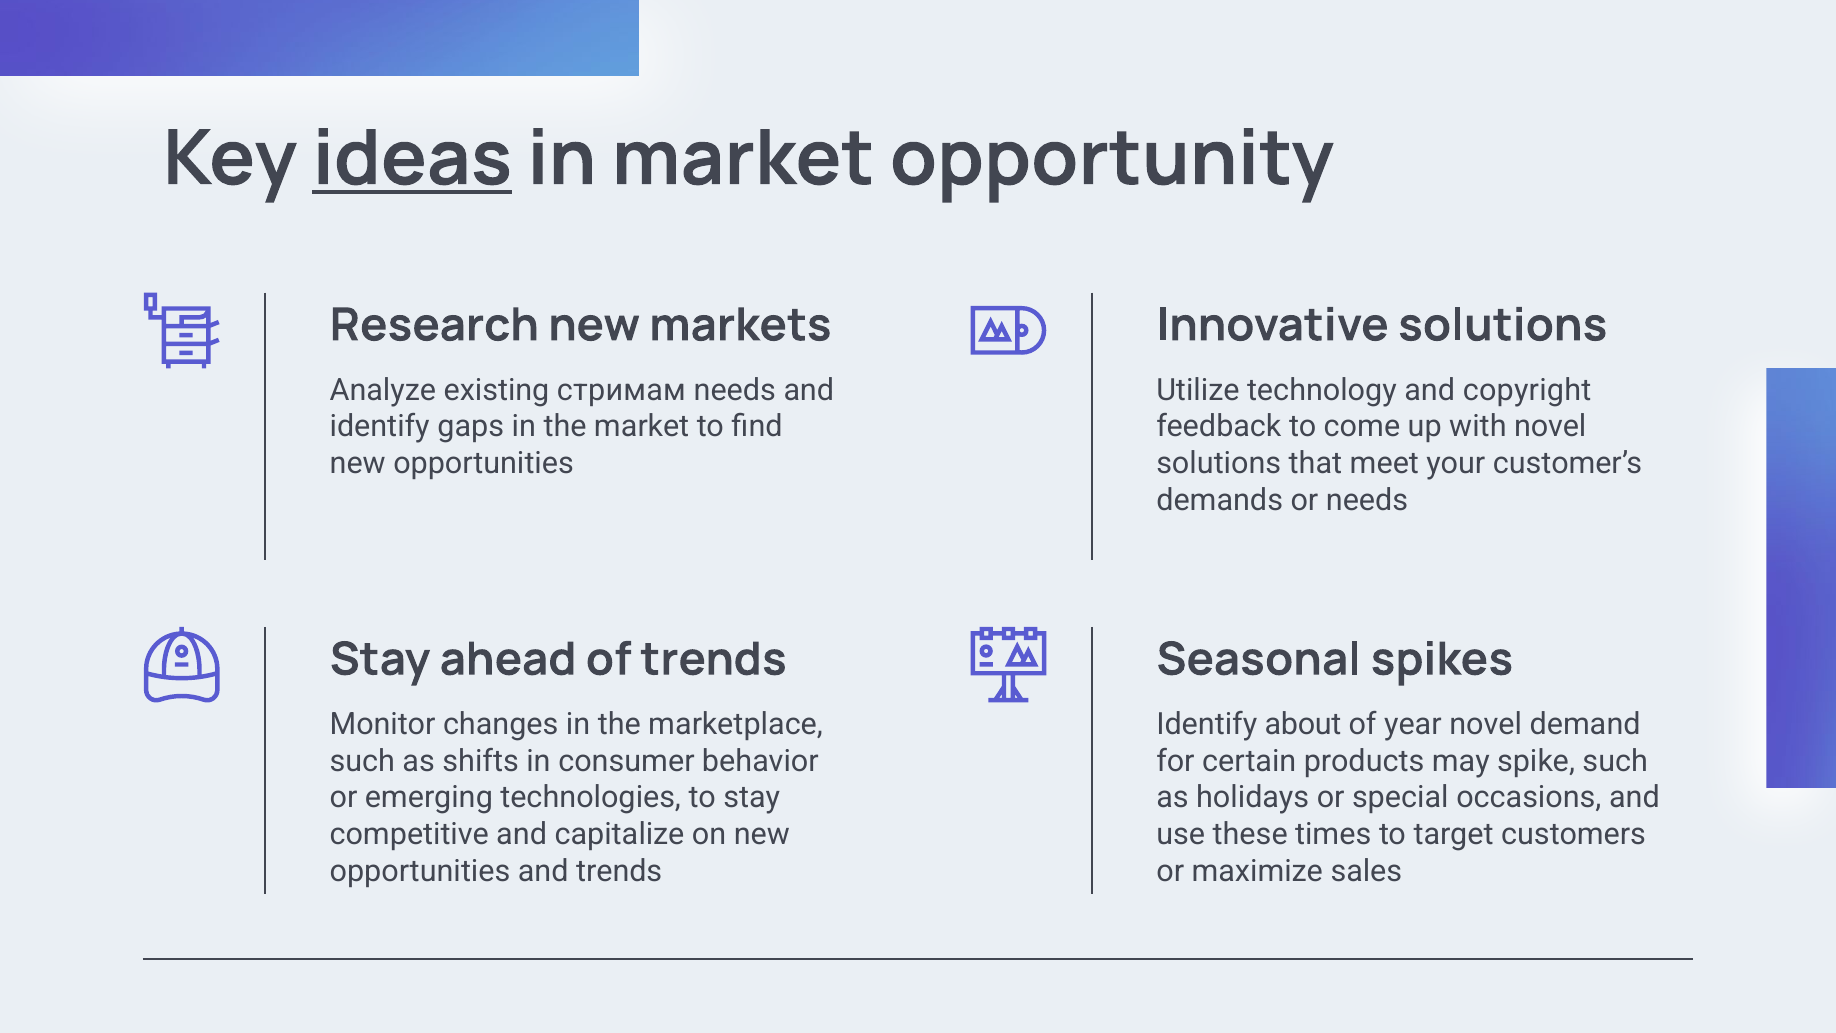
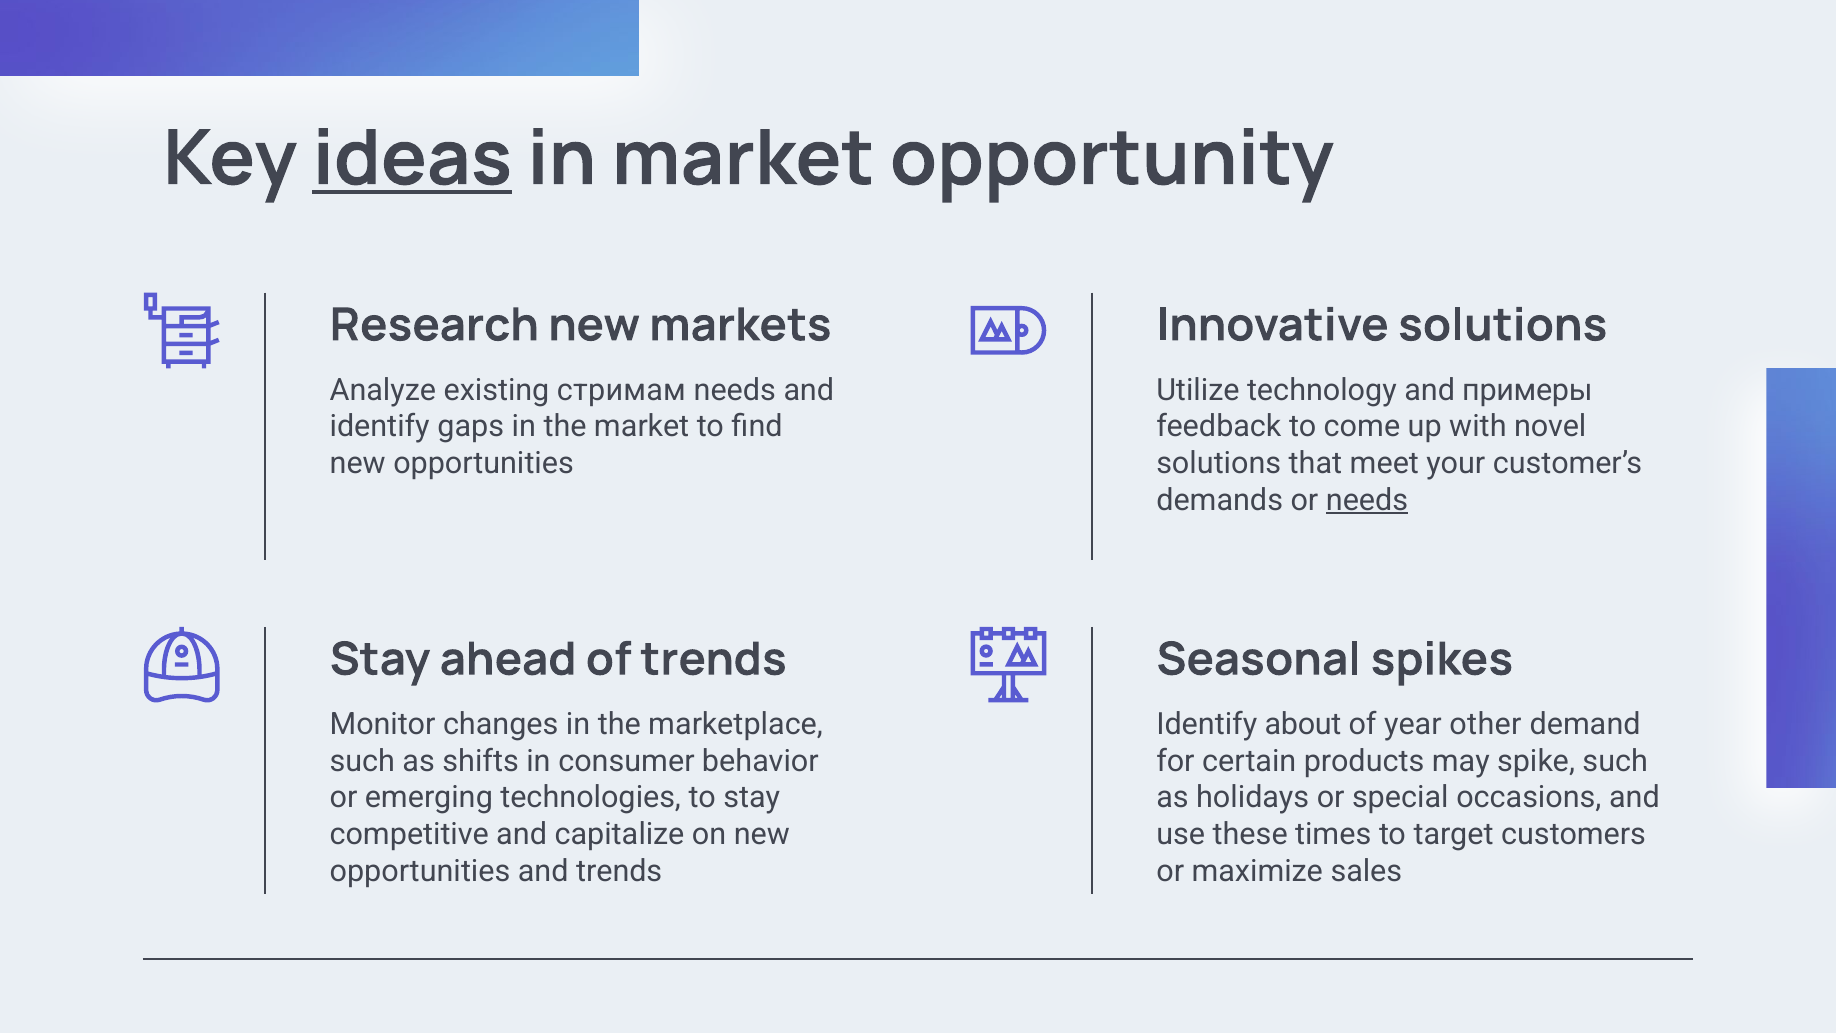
copyright: copyright -> примеры (1527, 390)
needs underline: none -> present (1367, 500)
year novel: novel -> other (1485, 724)
